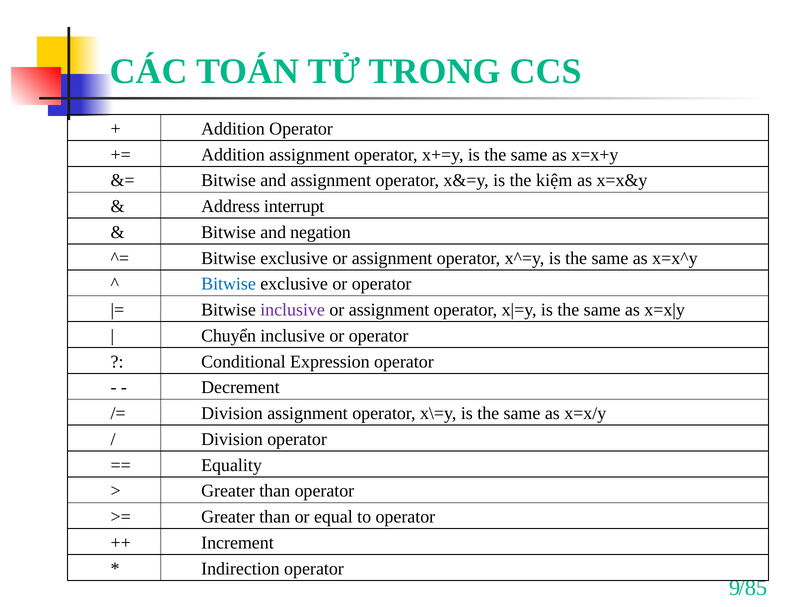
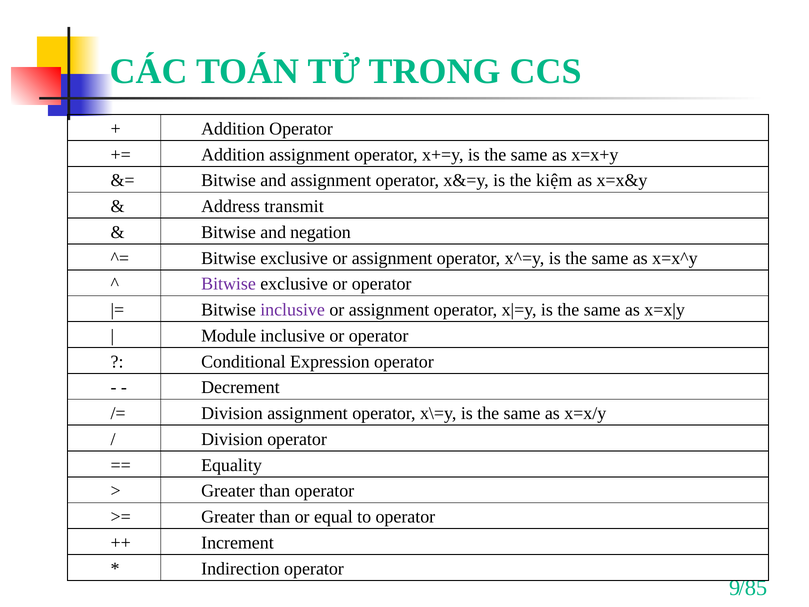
interrupt: interrupt -> transmit (294, 206)
Bitwise colour: blue -> purple (229, 284)
Chuyển: Chuyển -> Module (229, 336)
